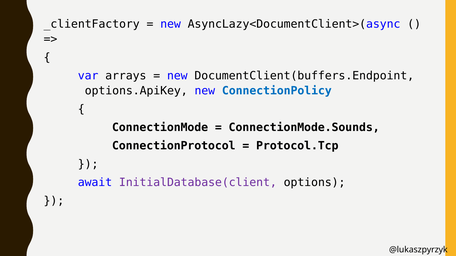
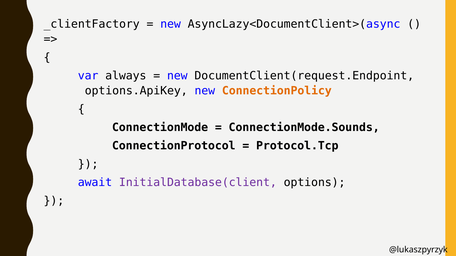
arrays: arrays -> always (126, 76)
DocumentClient(buffers.Endpoint: DocumentClient(buffers.Endpoint -> DocumentClient(request.Endpoint (304, 76)
ConnectionPolicy colour: blue -> orange (277, 91)
